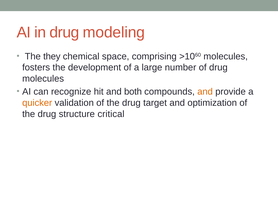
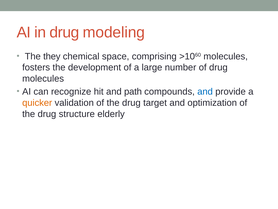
both: both -> path (133, 91)
and colour: orange -> blue (205, 91)
critical: critical -> elderly (111, 114)
